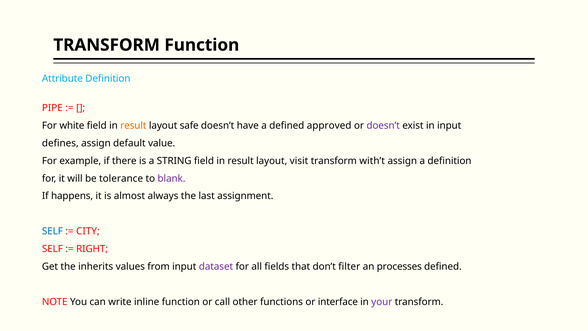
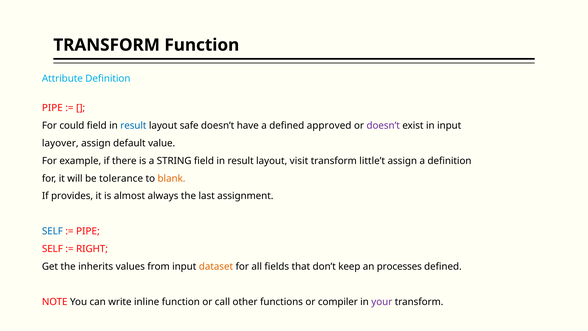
white: white -> could (72, 125)
result colour: orange -> blue (133, 125)
defines: defines -> layover (60, 143)
with’t: with’t -> little’t (372, 161)
blank colour: purple -> orange (172, 178)
happens: happens -> provides (72, 196)
CITY: CITY -> PIPE (88, 231)
dataset colour: purple -> orange (216, 266)
filter: filter -> keep (349, 266)
interface: interface -> compiler (338, 302)
